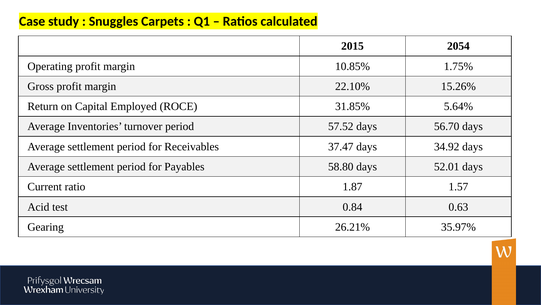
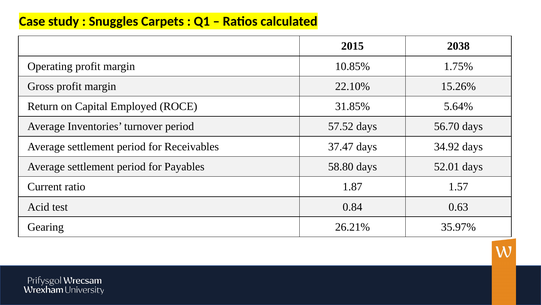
2054: 2054 -> 2038 (458, 46)
